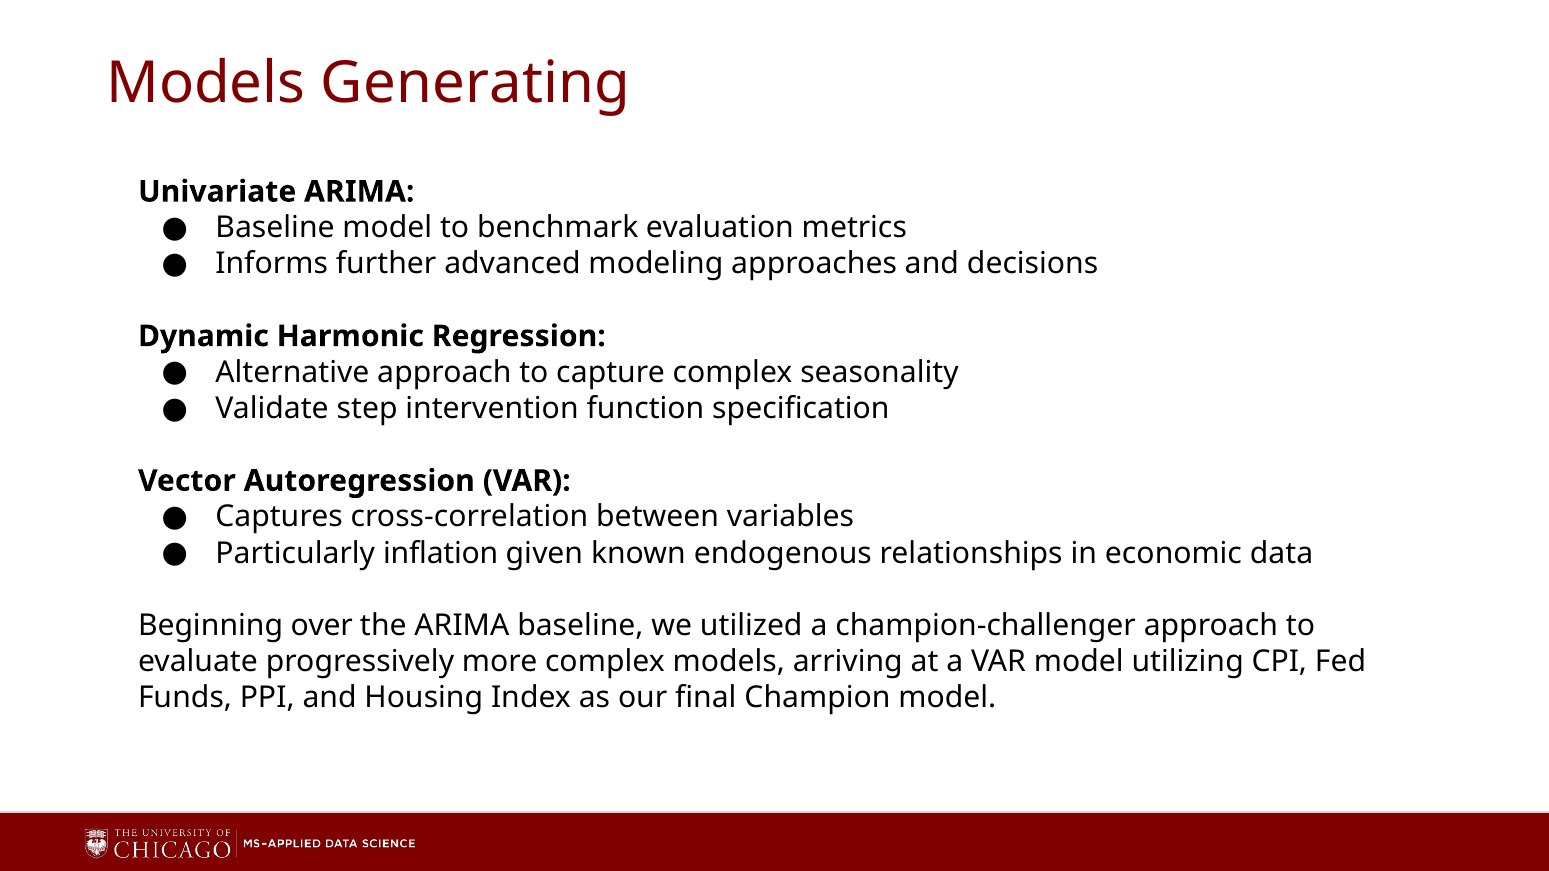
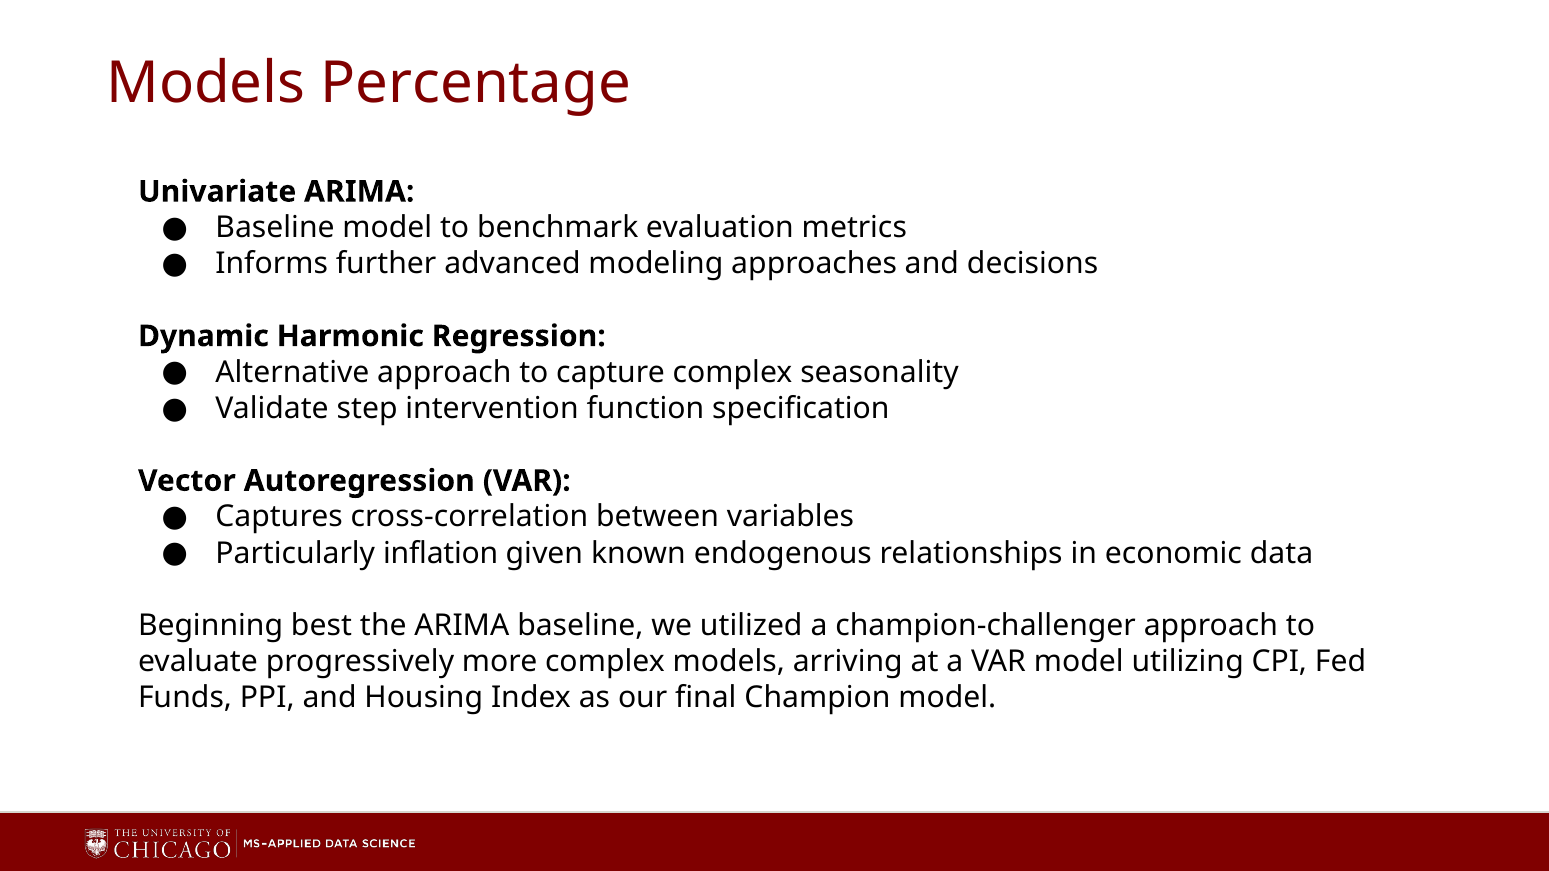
Generating: Generating -> Percentage (476, 83)
over: over -> best (322, 626)
